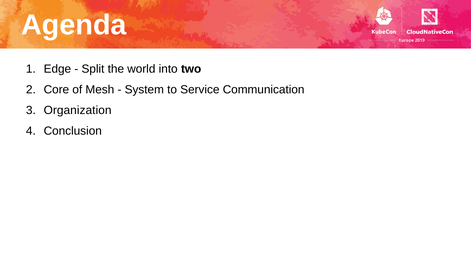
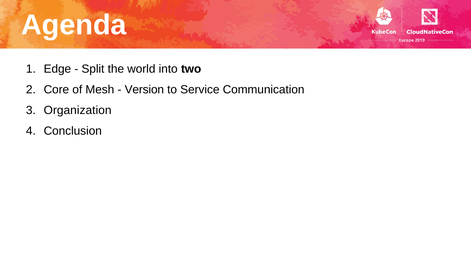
System: System -> Version (144, 90)
